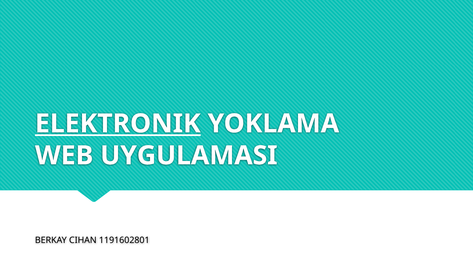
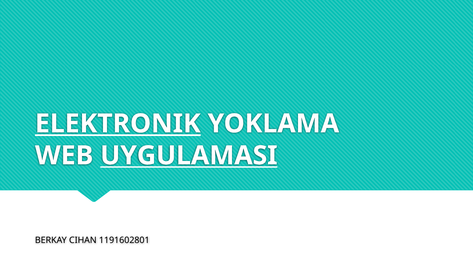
UYGULAMASI underline: none -> present (189, 156)
